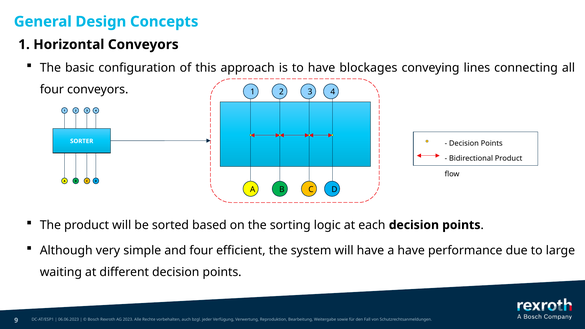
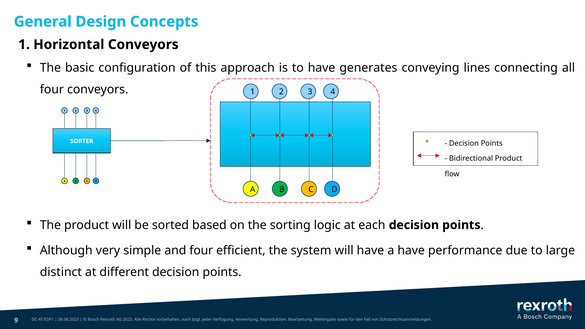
blockages: blockages -> generates (368, 68)
waiting: waiting -> distinct (61, 272)
